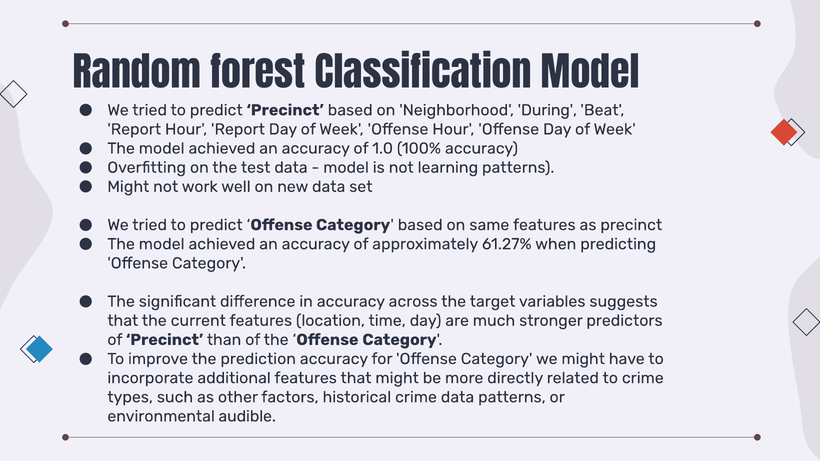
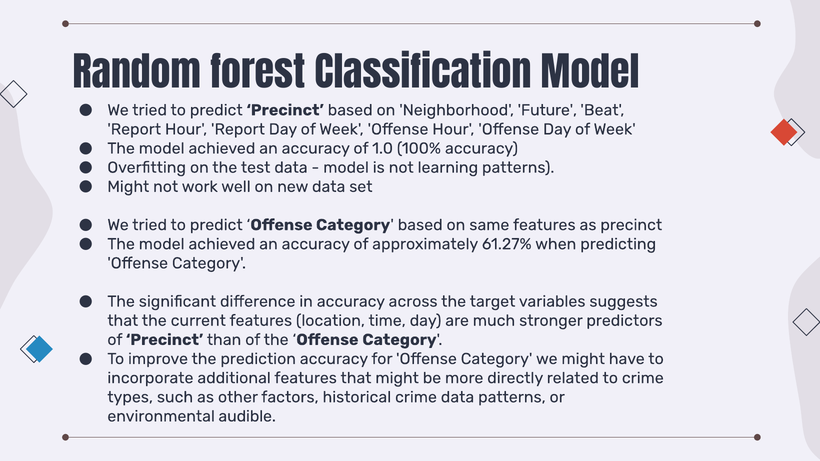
During: During -> Future (547, 110)
